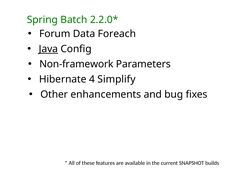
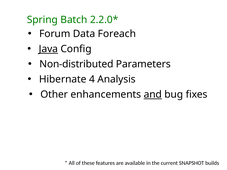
Non-framework: Non-framework -> Non-distributed (76, 64)
Simplify: Simplify -> Analysis (117, 79)
and underline: none -> present (153, 95)
